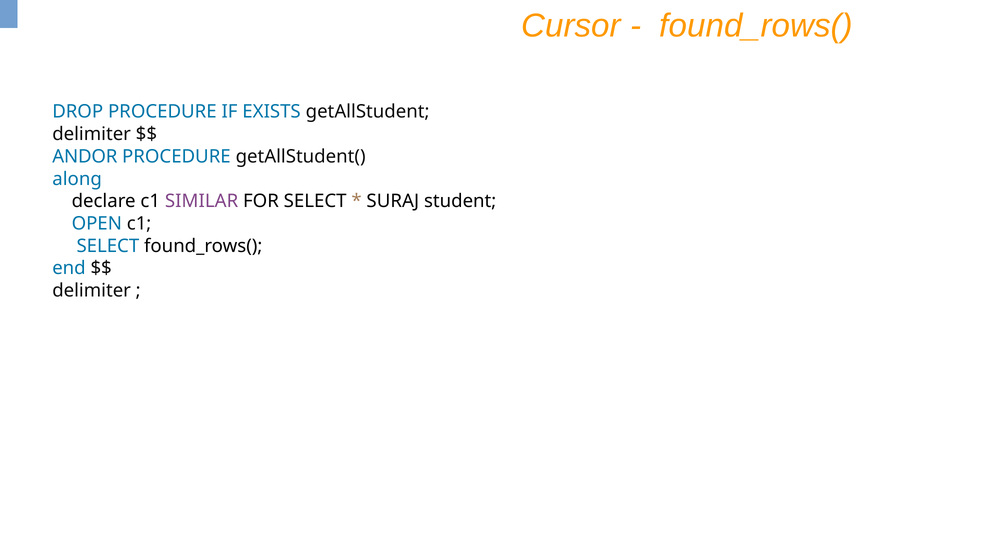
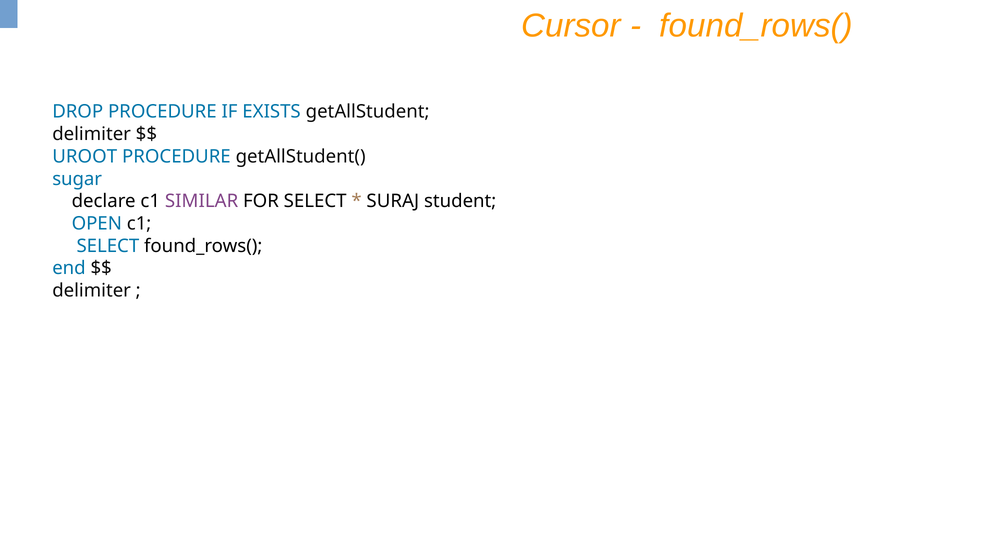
ANDOR: ANDOR -> UROOT (85, 157)
along: along -> sugar (77, 179)
